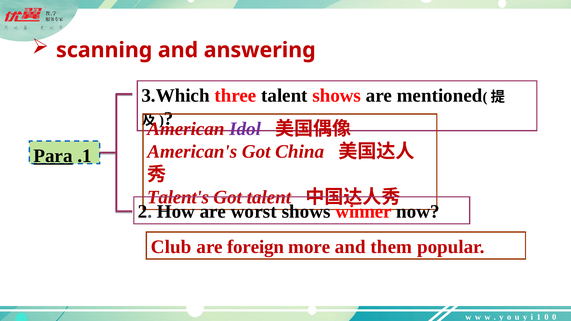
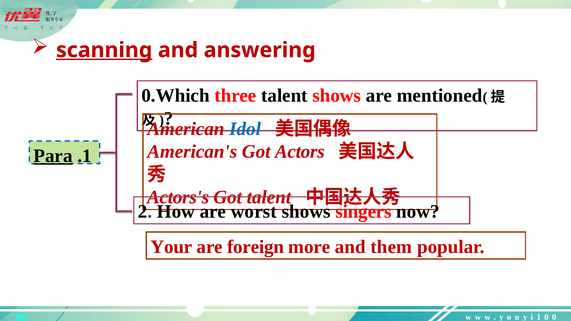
scanning underline: none -> present (104, 50)
3.Which: 3.Which -> 0.Which (176, 96)
Idol colour: purple -> blue (245, 129)
China: China -> Actors (300, 152)
Talent's: Talent's -> Actors's (178, 197)
winner: winner -> singers (364, 212)
Club: Club -> Your (171, 247)
